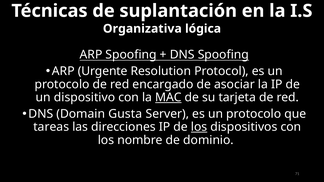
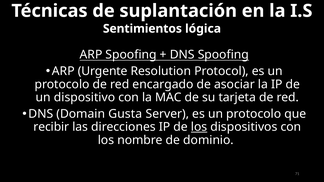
Organizativa: Organizativa -> Sentimientos (142, 29)
MAC underline: present -> none (168, 98)
tareas: tareas -> recibir (51, 127)
